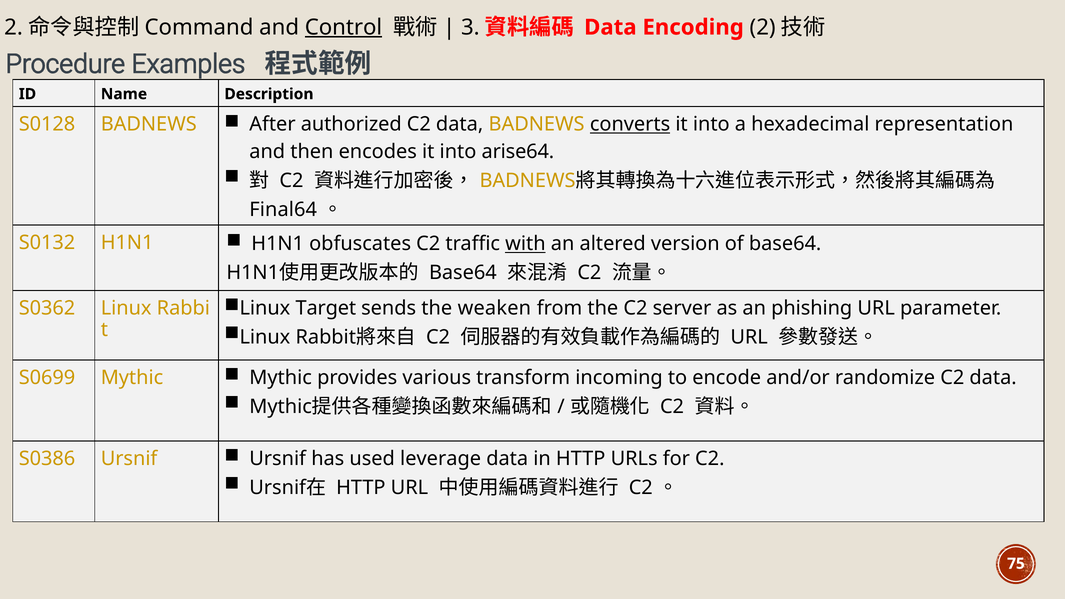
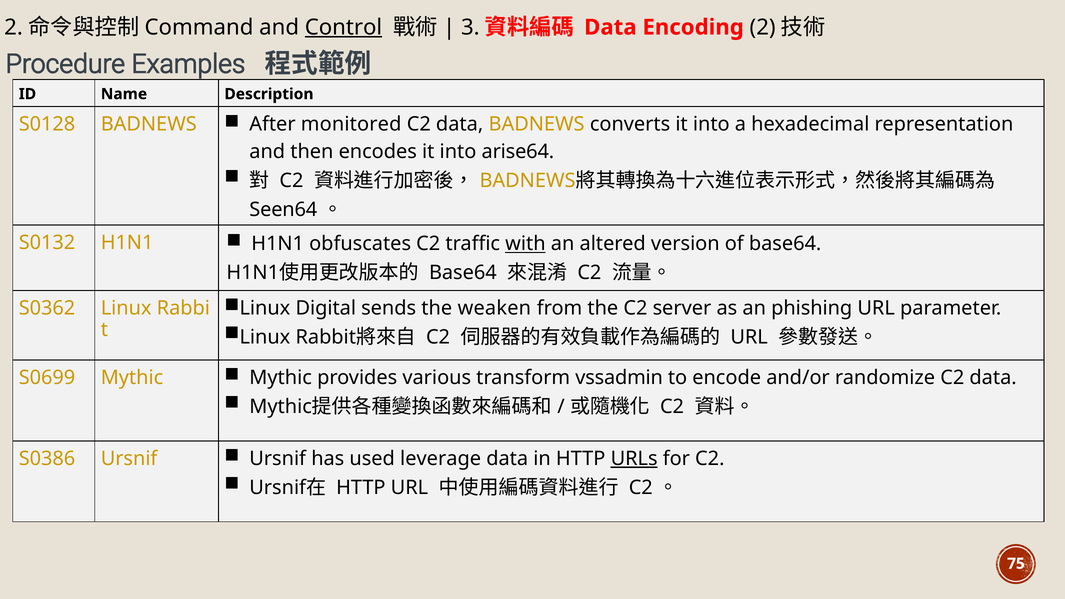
authorized: authorized -> monitored (351, 124)
converts underline: present -> none (630, 124)
Final64: Final64 -> Seen64 (283, 210)
Target: Target -> Digital (326, 308)
incoming: incoming -> vssadmin (619, 378)
URLs underline: none -> present (634, 459)
